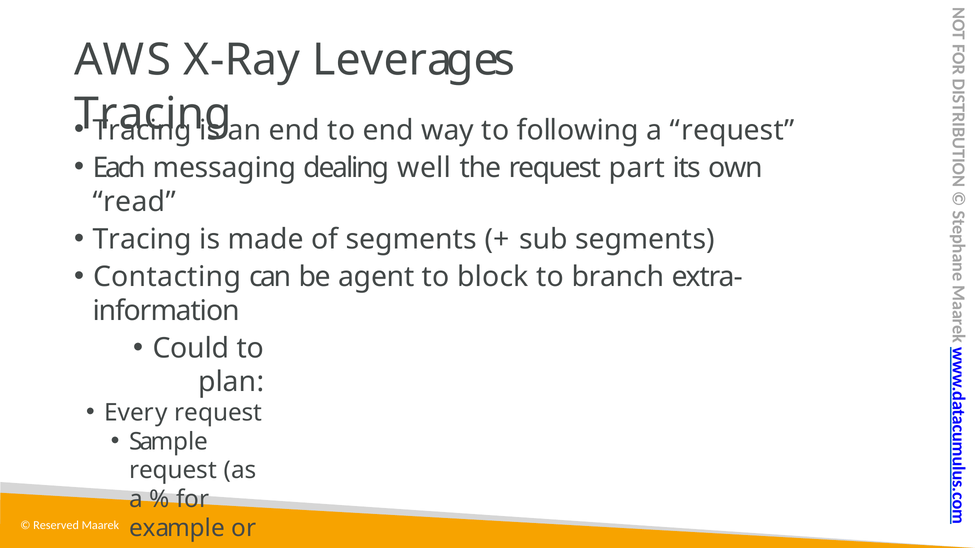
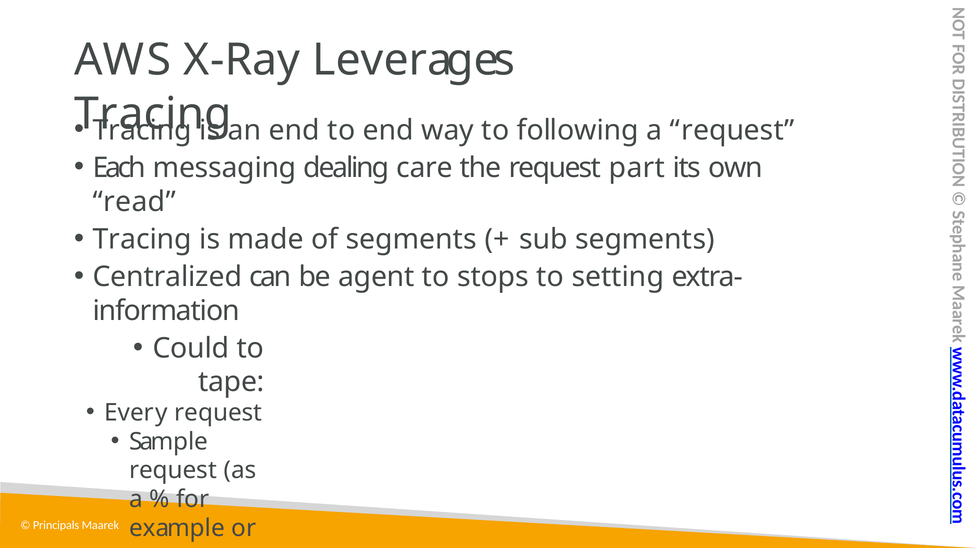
well: well -> care (425, 168)
Contacting: Contacting -> Centralized (167, 277)
block: block -> stops (493, 277)
branch: branch -> setting (618, 277)
plan: plan -> tape (231, 382)
Reserved: Reserved -> Principals (56, 526)
